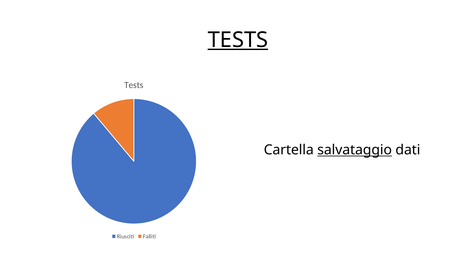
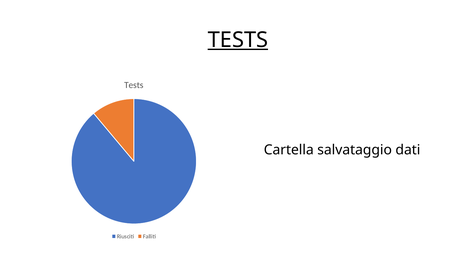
salvataggio underline: present -> none (355, 150)
